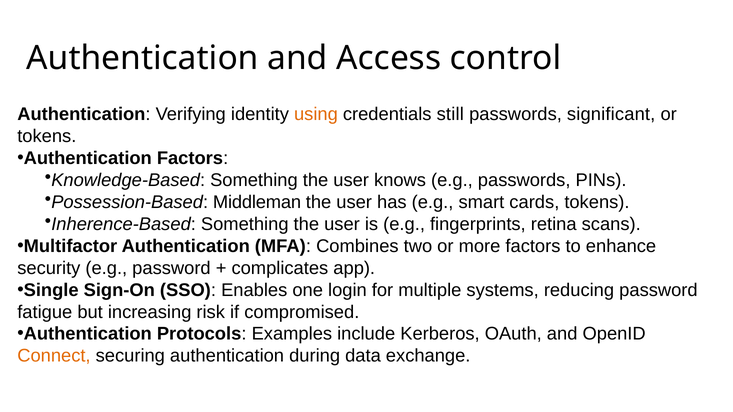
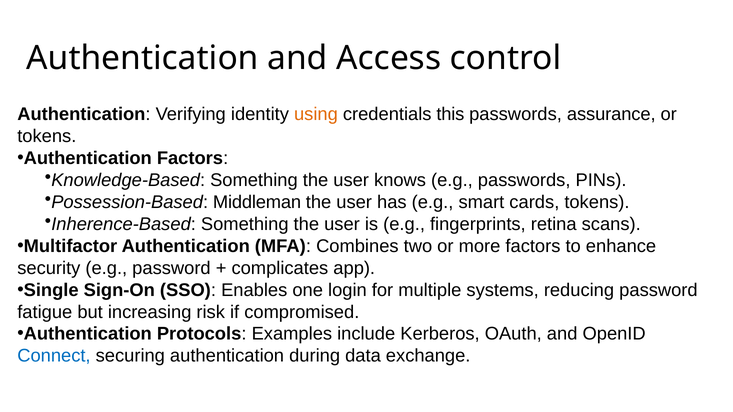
still: still -> this (450, 114)
significant: significant -> assurance (611, 114)
Connect colour: orange -> blue (54, 356)
